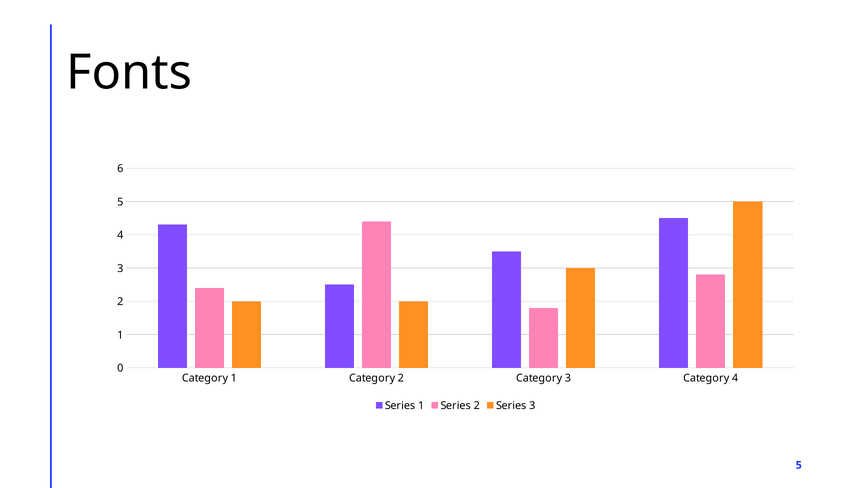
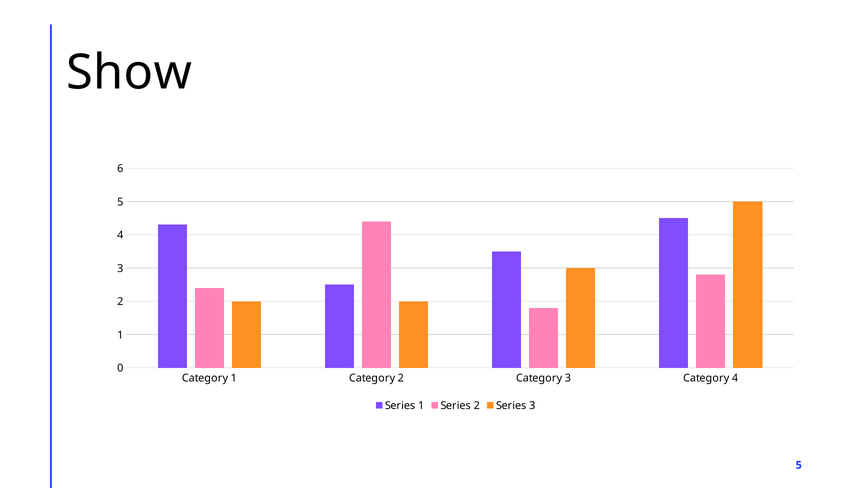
Fonts: Fonts -> Show (129, 73)
